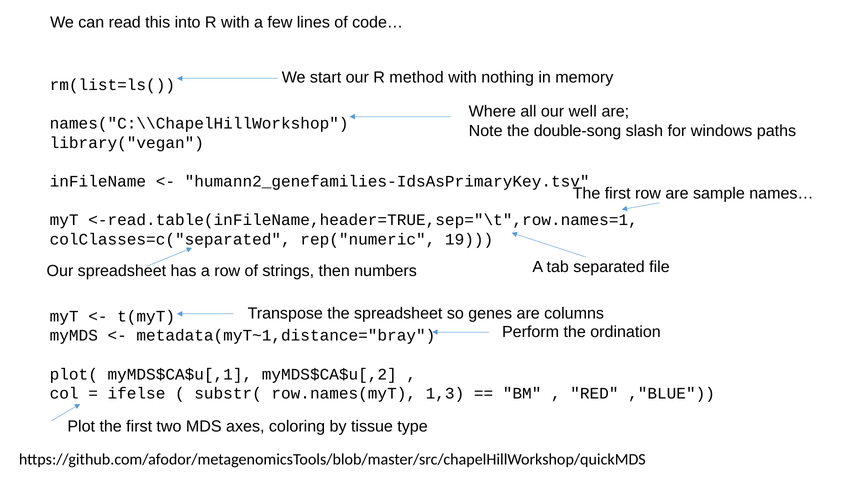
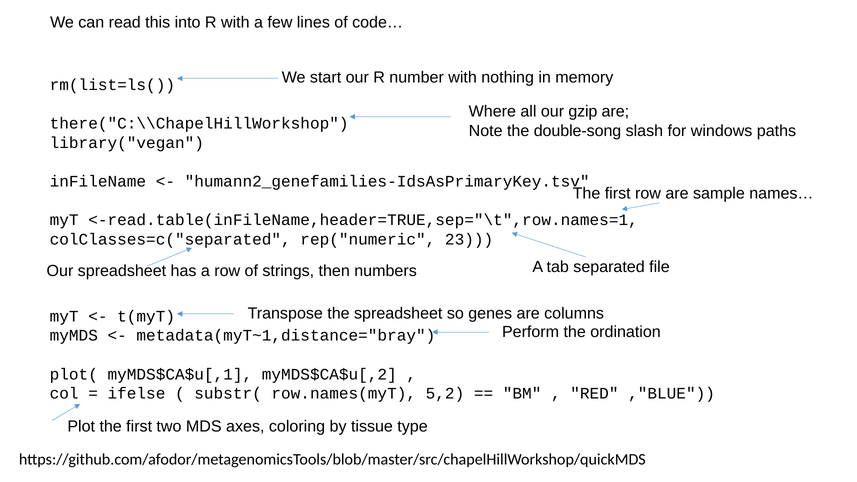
method: method -> number (417, 77)
well: well -> gzip (583, 112)
names("C:\\ChapelHillWorkshop: names("C:\\ChapelHillWorkshop -> there("C:\\ChapelHillWorkshop (199, 124)
19: 19 -> 23 (469, 239)
1,3: 1,3 -> 5,2 (445, 394)
